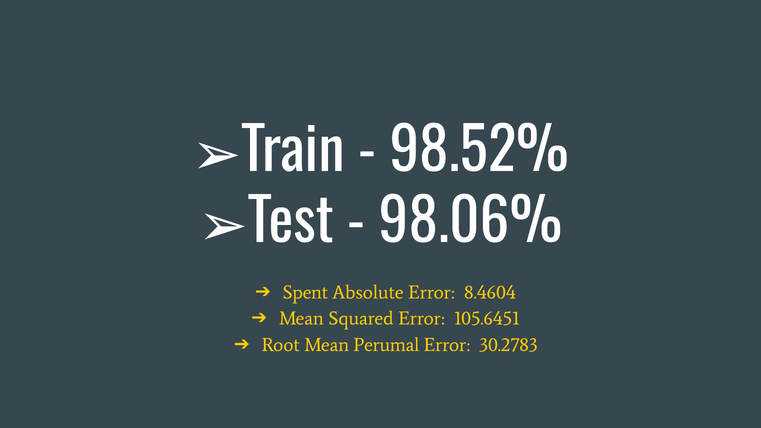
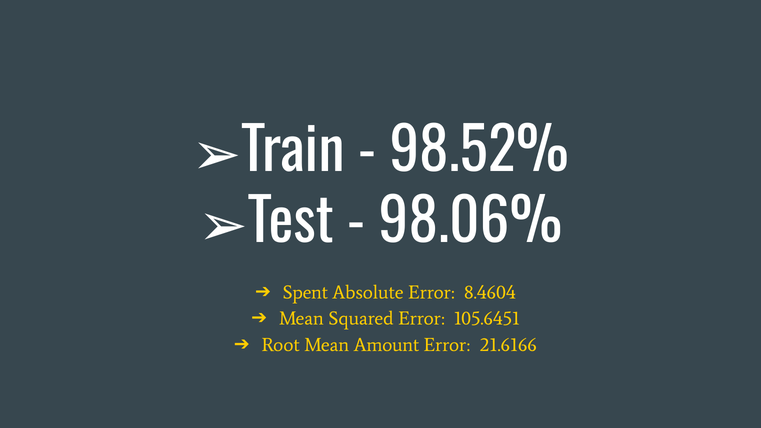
Perumal: Perumal -> Amount (386, 345)
30.2783: 30.2783 -> 21.6166 (508, 345)
